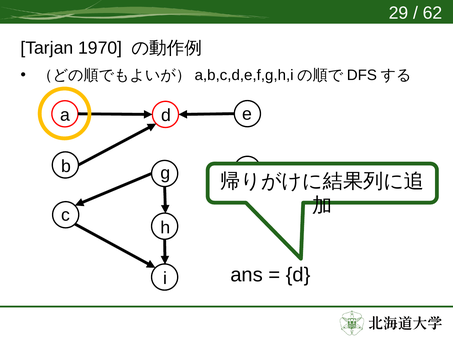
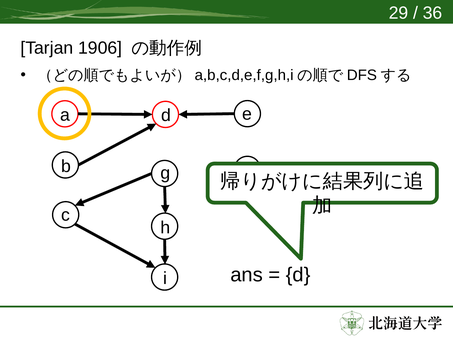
62: 62 -> 36 (433, 13)
1970: 1970 -> 1906 (100, 48)
